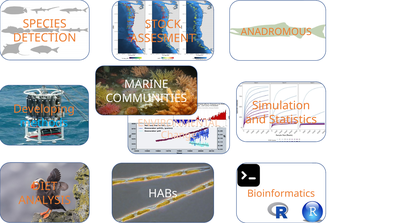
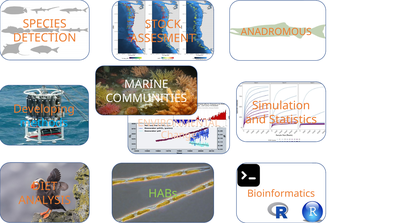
HABs colour: white -> light green (163, 194)
